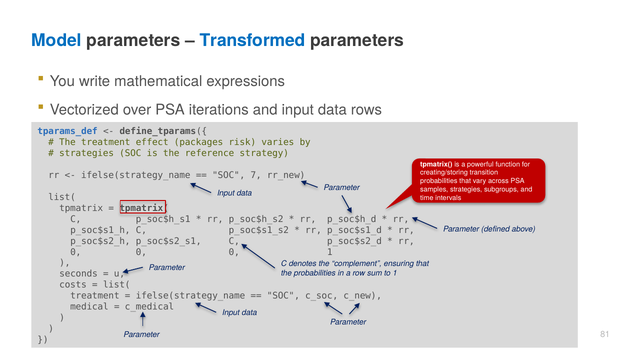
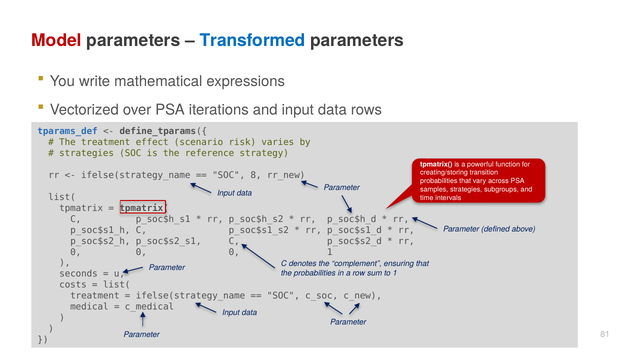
Model colour: blue -> red (57, 40)
packages: packages -> scenario (199, 142)
7: 7 -> 8 (256, 175)
